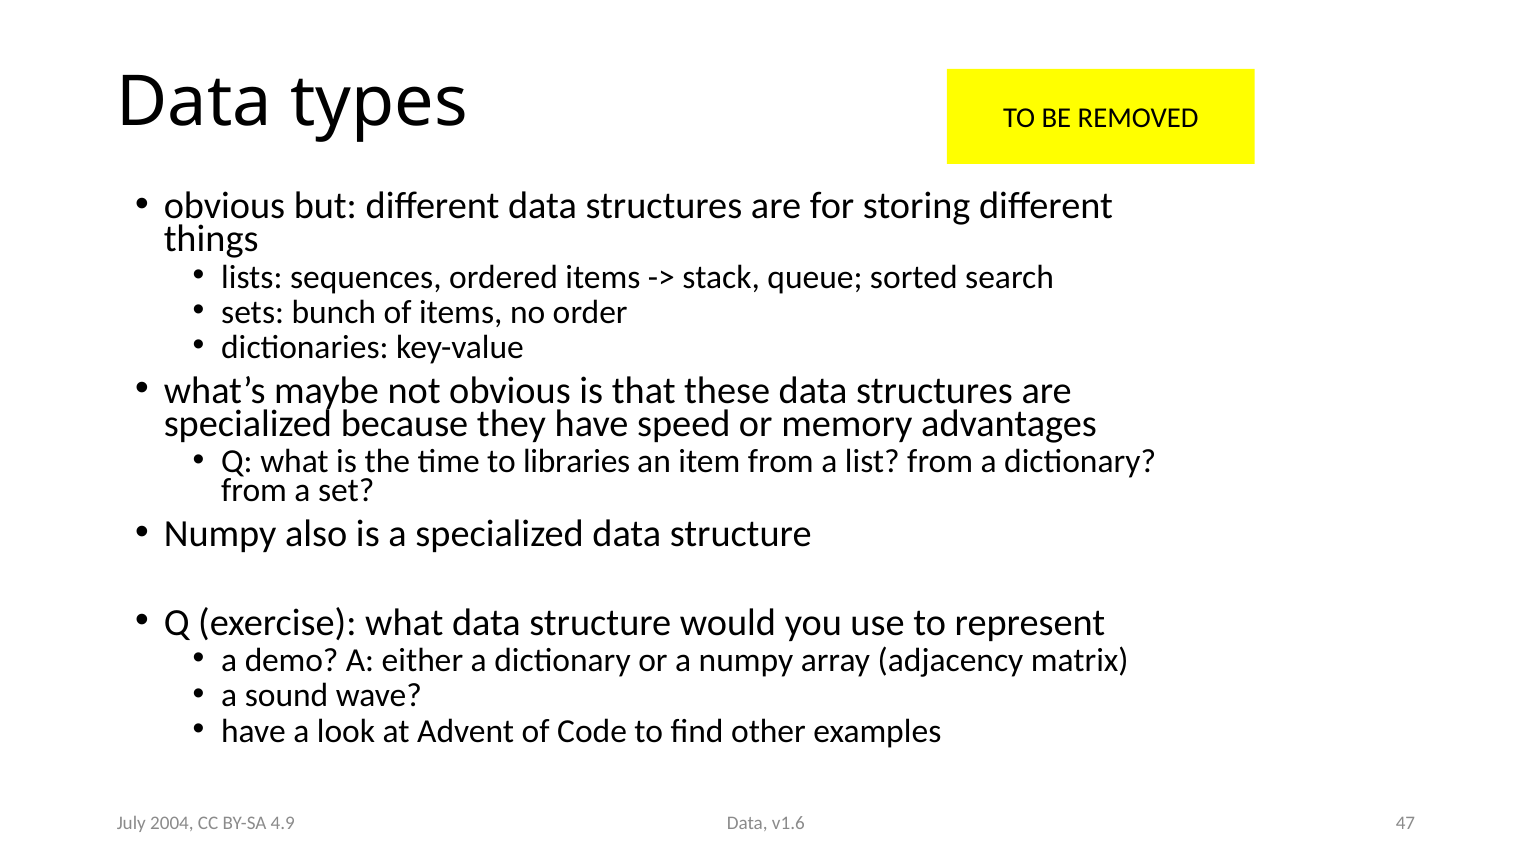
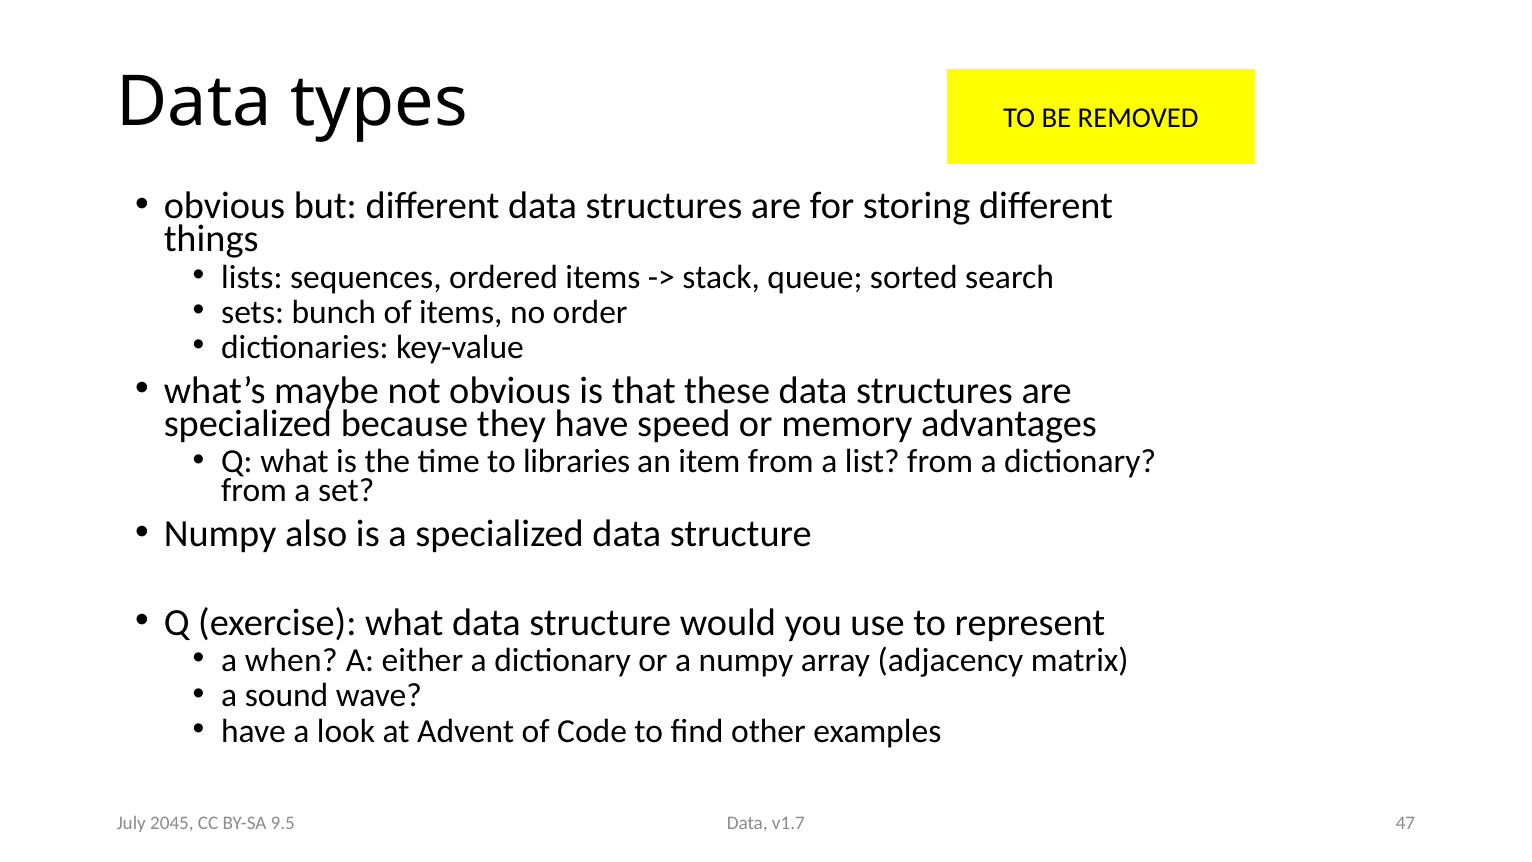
demo: demo -> when (291, 660)
v1.6: v1.6 -> v1.7 (788, 823)
2004: 2004 -> 2045 (172, 823)
4.9: 4.9 -> 9.5 (283, 823)
